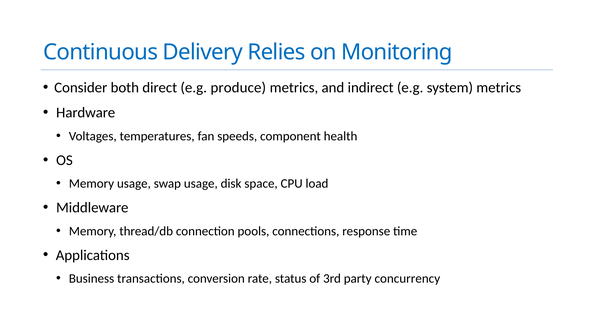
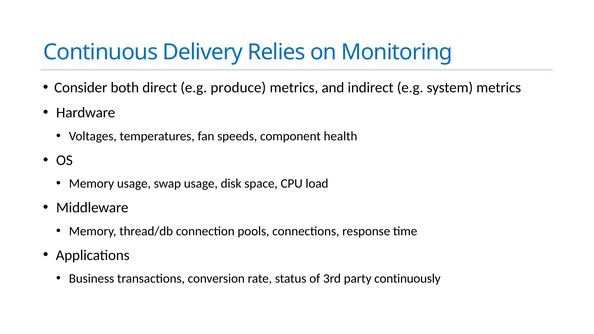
concurrency: concurrency -> continuously (407, 279)
